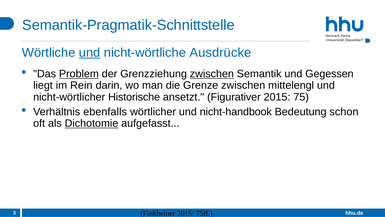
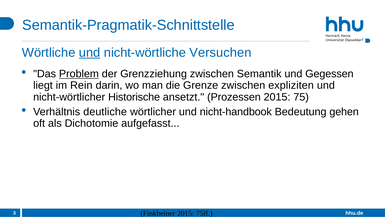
Ausdrücke: Ausdrücke -> Versuchen (220, 53)
zwischen underline: present -> none (212, 74)
mittelengl: mittelengl -> expliziten (291, 85)
Figurativer: Figurativer -> Prozessen (234, 97)
ebenfalls: ebenfalls -> deutliche (105, 112)
schon: schon -> gehen (344, 112)
Dichotomie underline: present -> none (91, 123)
